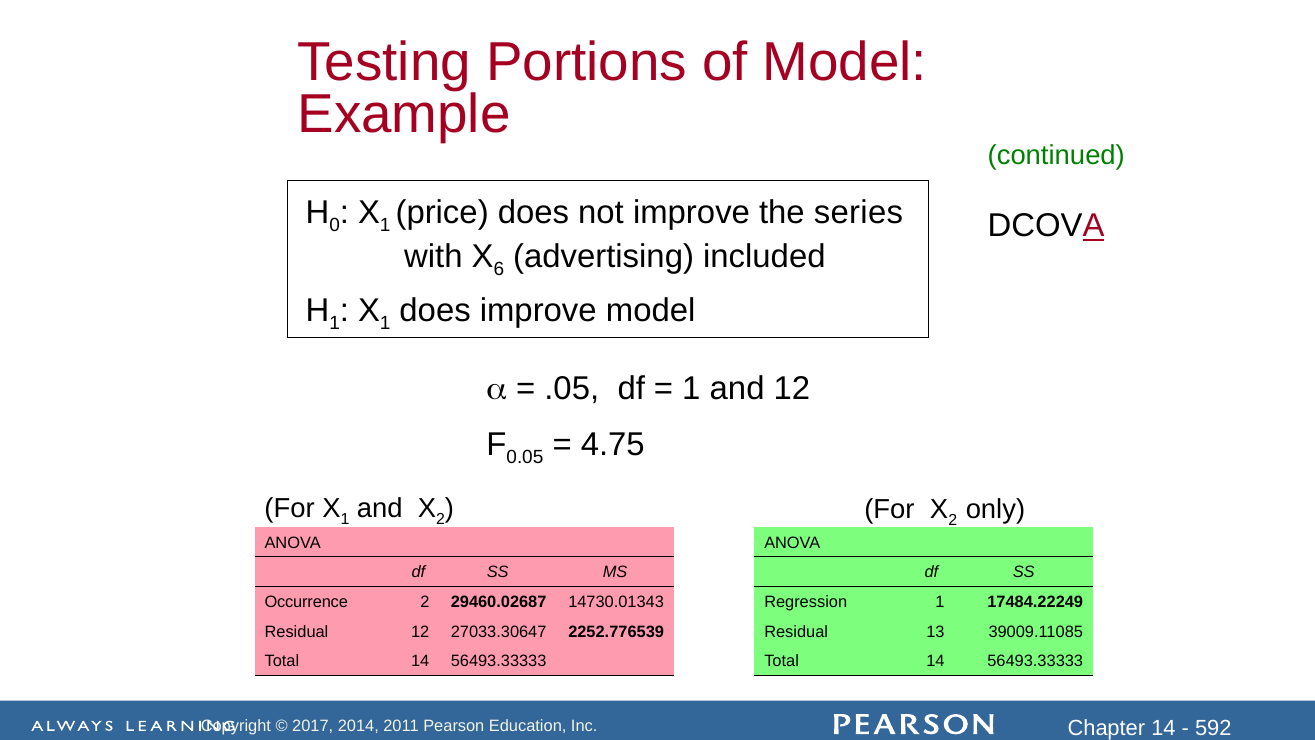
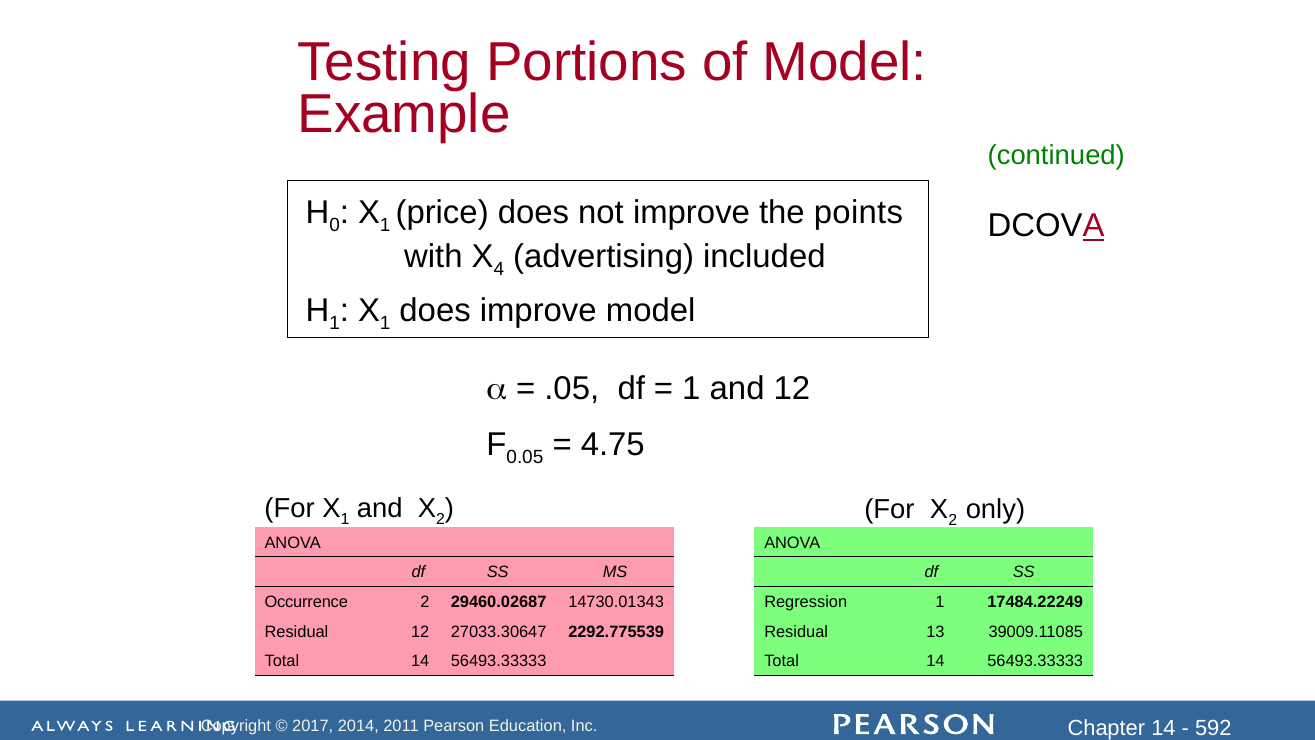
series: series -> points (858, 213)
6: 6 -> 4 (499, 269)
2252.776539: 2252.776539 -> 2292.775539 (616, 631)
